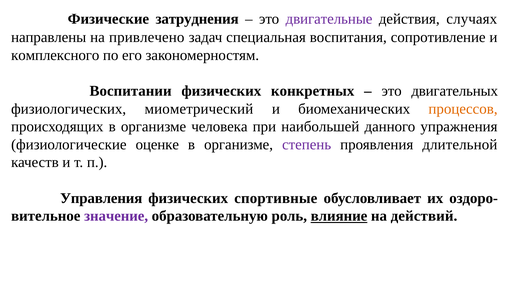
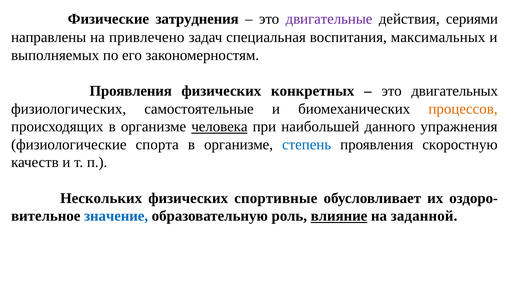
случаях: случаях -> сериями (472, 19)
сопротивление: сопротивление -> максимальных (438, 37)
комплексного: комплексного -> выполняемых (55, 55)
Воспитании: Воспитании -> Проявления (131, 91)
миометрический: миометрический -> самостоятельные (199, 109)
человека underline: none -> present (219, 127)
оценке: оценке -> спорта (157, 145)
степень colour: purple -> blue (307, 145)
длительной: длительной -> скоростную (460, 145)
Управления: Управления -> Нескольких (101, 198)
значение colour: purple -> blue (116, 216)
действий: действий -> заданной (424, 216)
